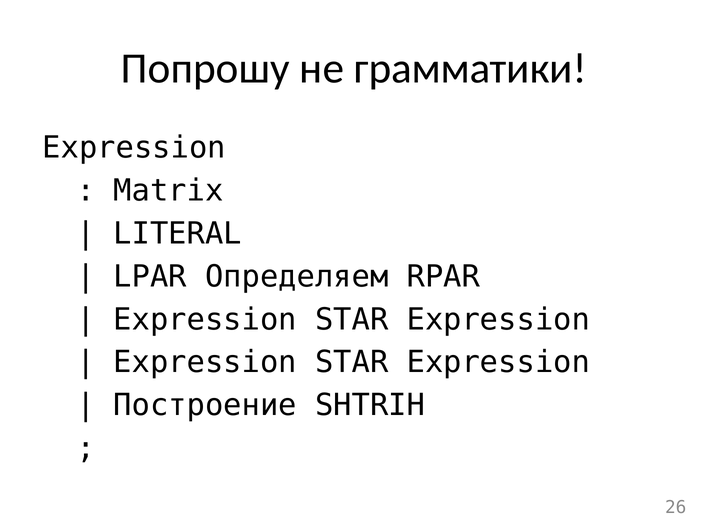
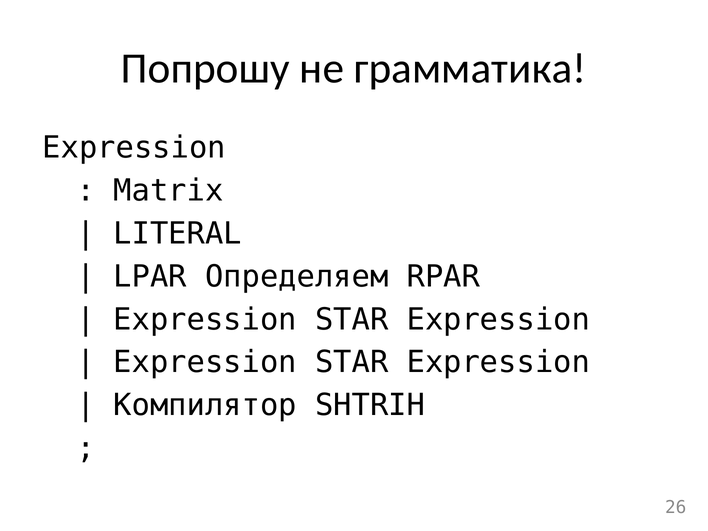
грамматики: грамматики -> грамматика (470, 69)
Построение: Построение -> Компилятор (205, 405)
